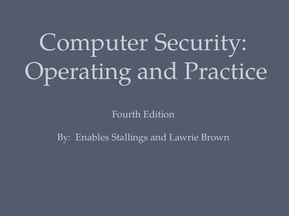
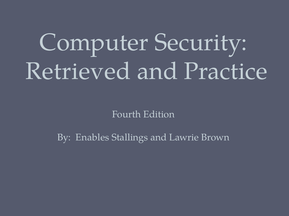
Operating: Operating -> Retrieved (78, 71)
